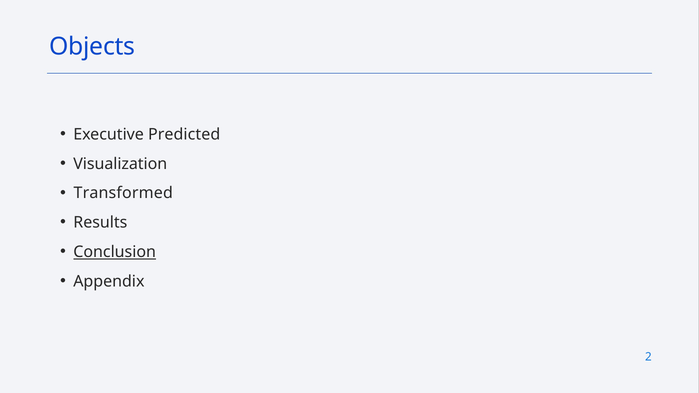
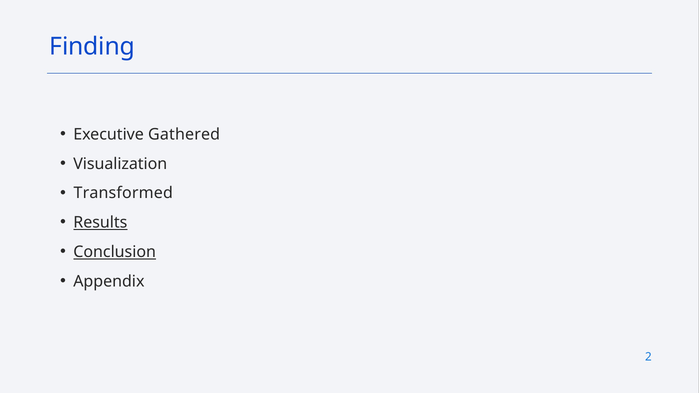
Objects: Objects -> Finding (92, 47)
Predicted: Predicted -> Gathered (184, 134)
Results underline: none -> present (100, 223)
